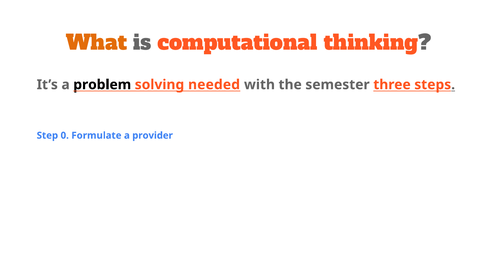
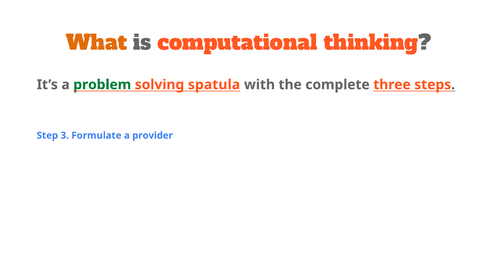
problem colour: black -> green (102, 85)
needed: needed -> spatula (214, 85)
semester: semester -> complete (338, 85)
0: 0 -> 3 (65, 136)
